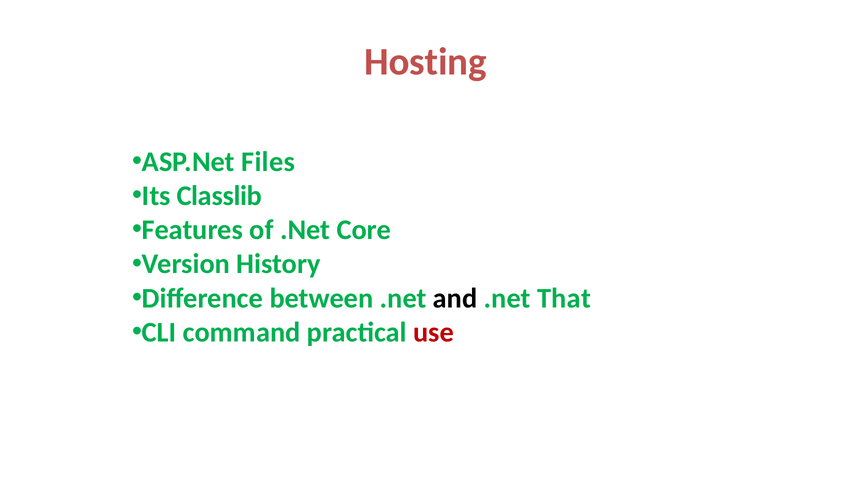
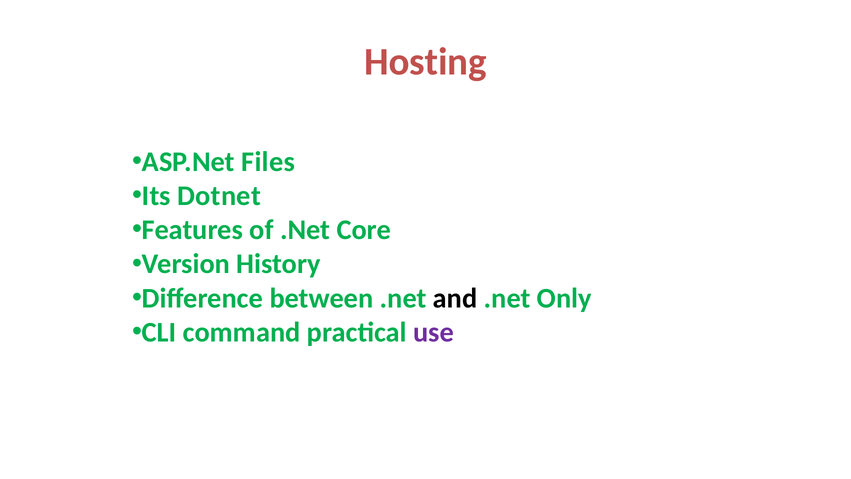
Classlib: Classlib -> Dotnet (219, 196)
That: That -> Only (564, 298)
use colour: red -> purple (434, 332)
